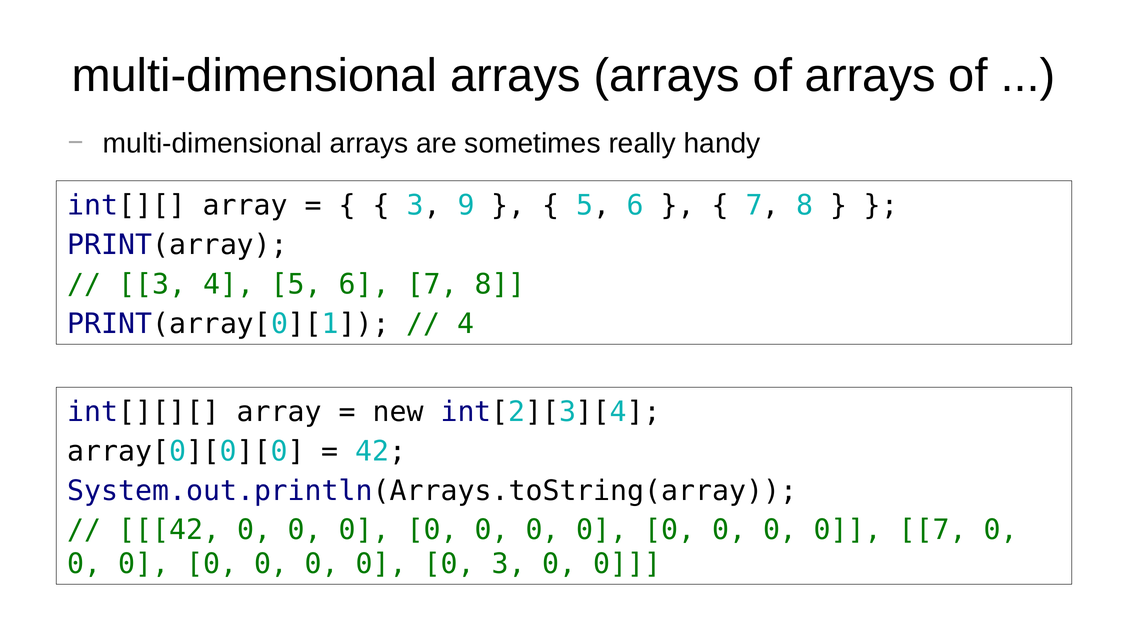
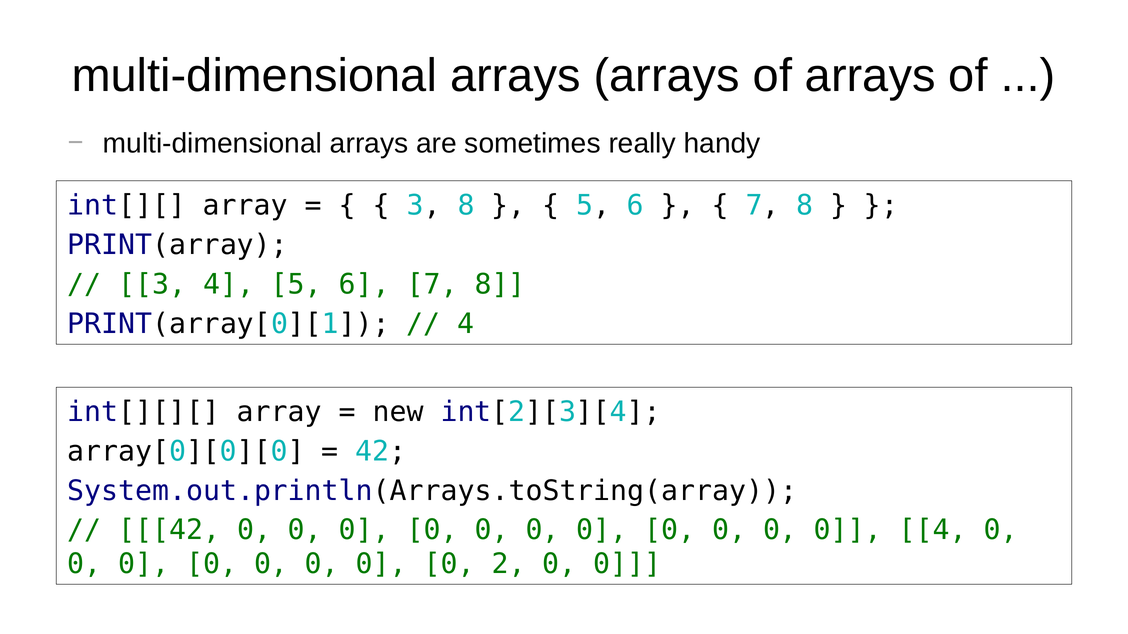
3 9: 9 -> 8 (466, 206)
0 7: 7 -> 4 (933, 531)
0 3: 3 -> 2 (509, 564)
